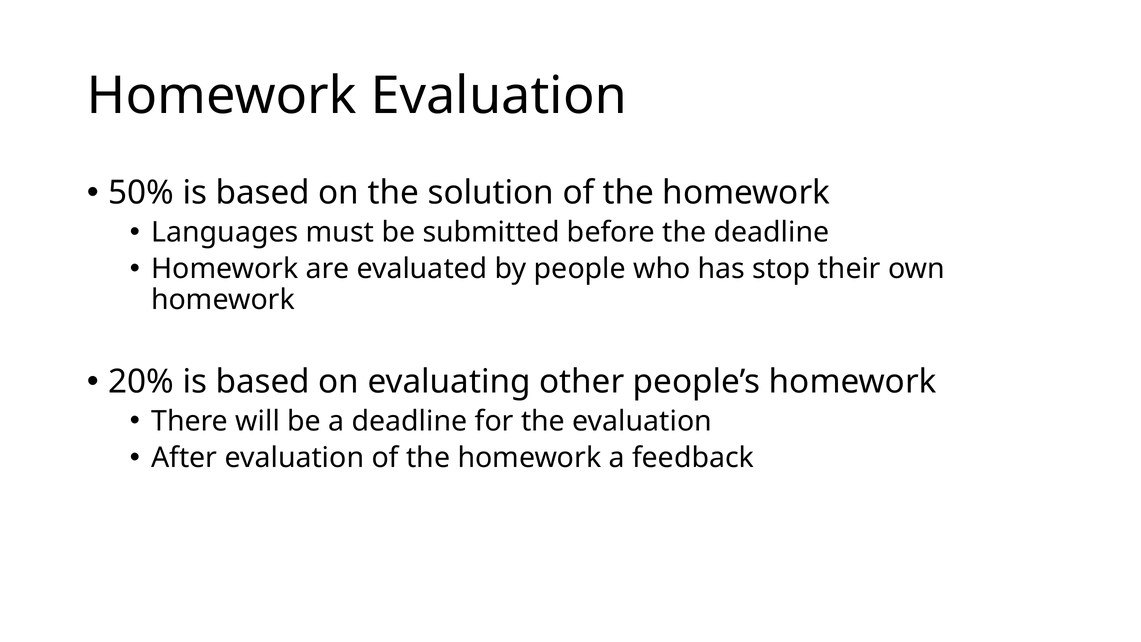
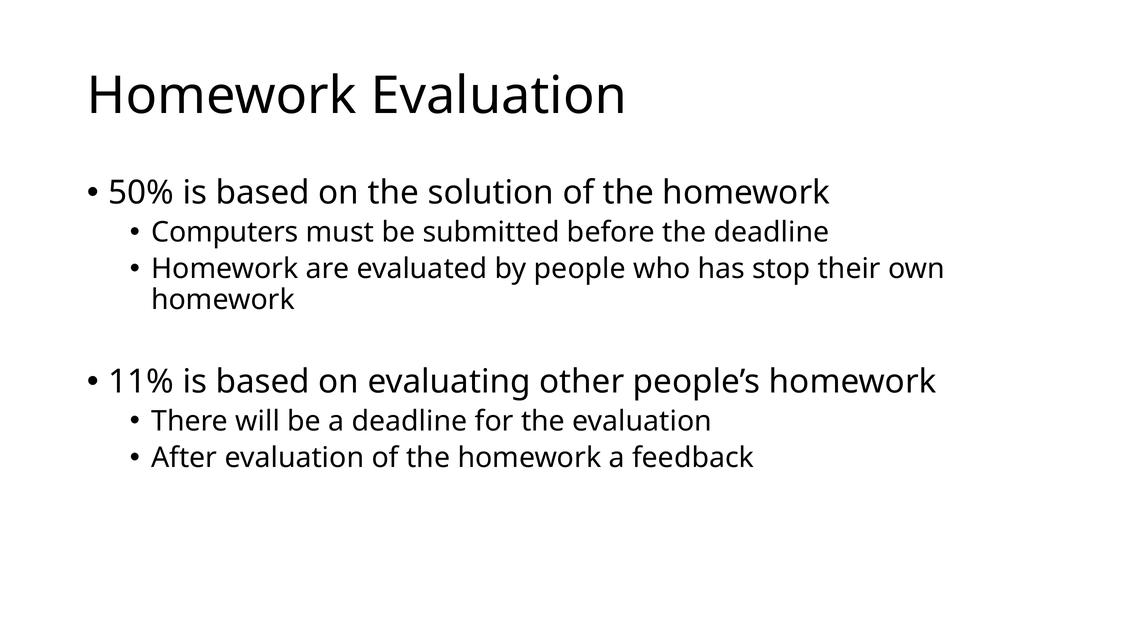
Languages: Languages -> Computers (225, 232)
20%: 20% -> 11% (141, 382)
